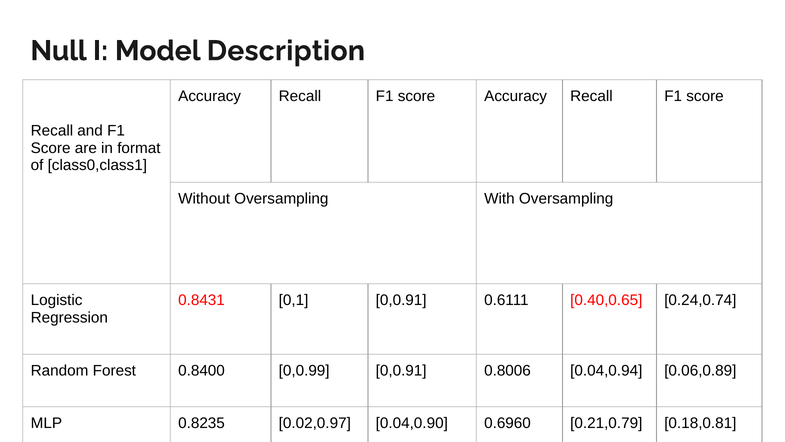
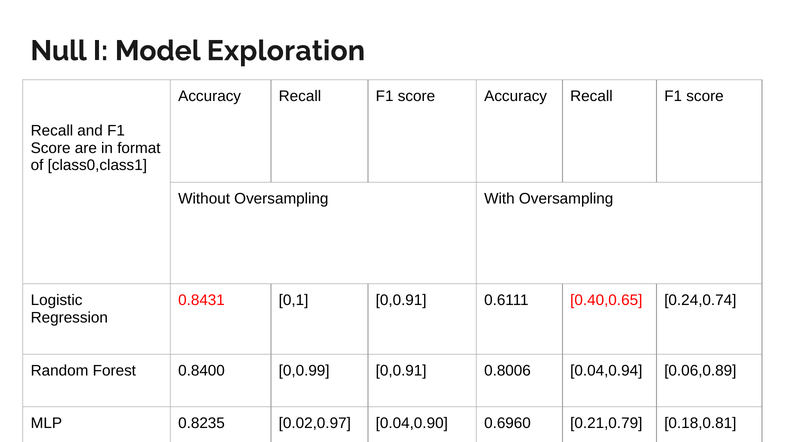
Description: Description -> Exploration (286, 51)
